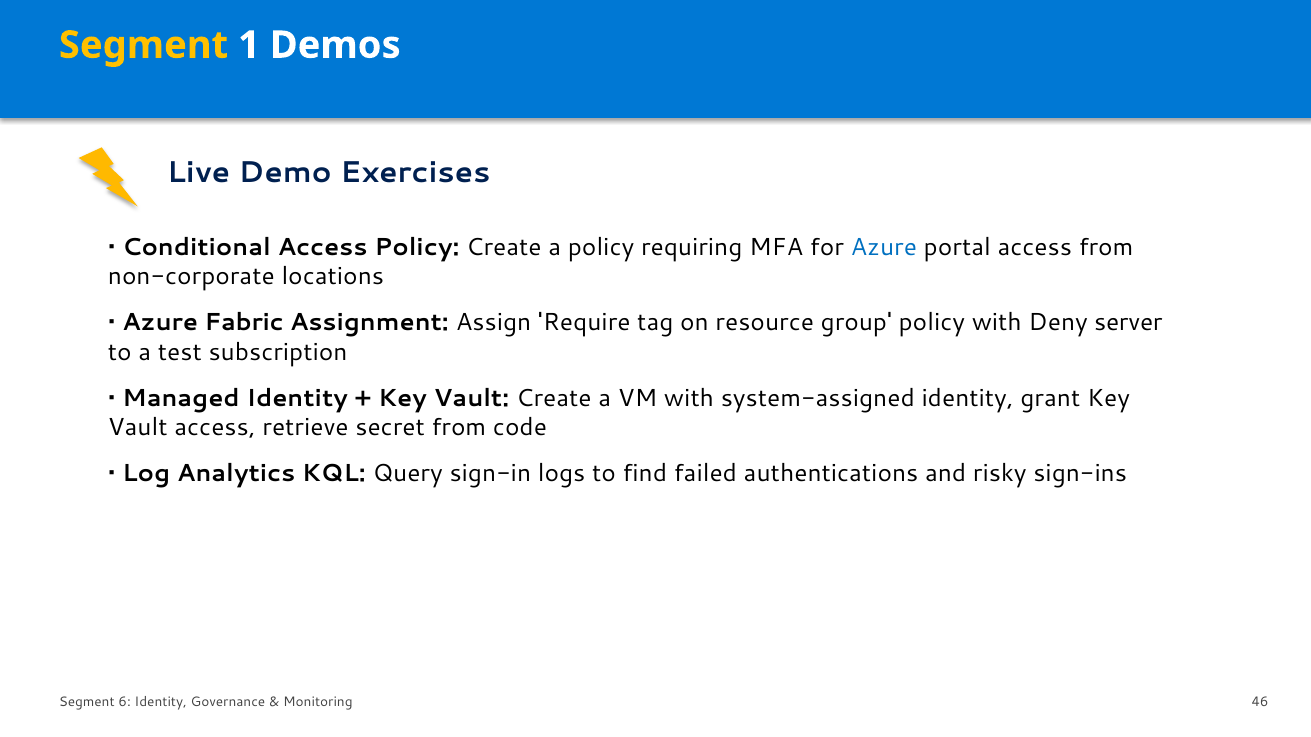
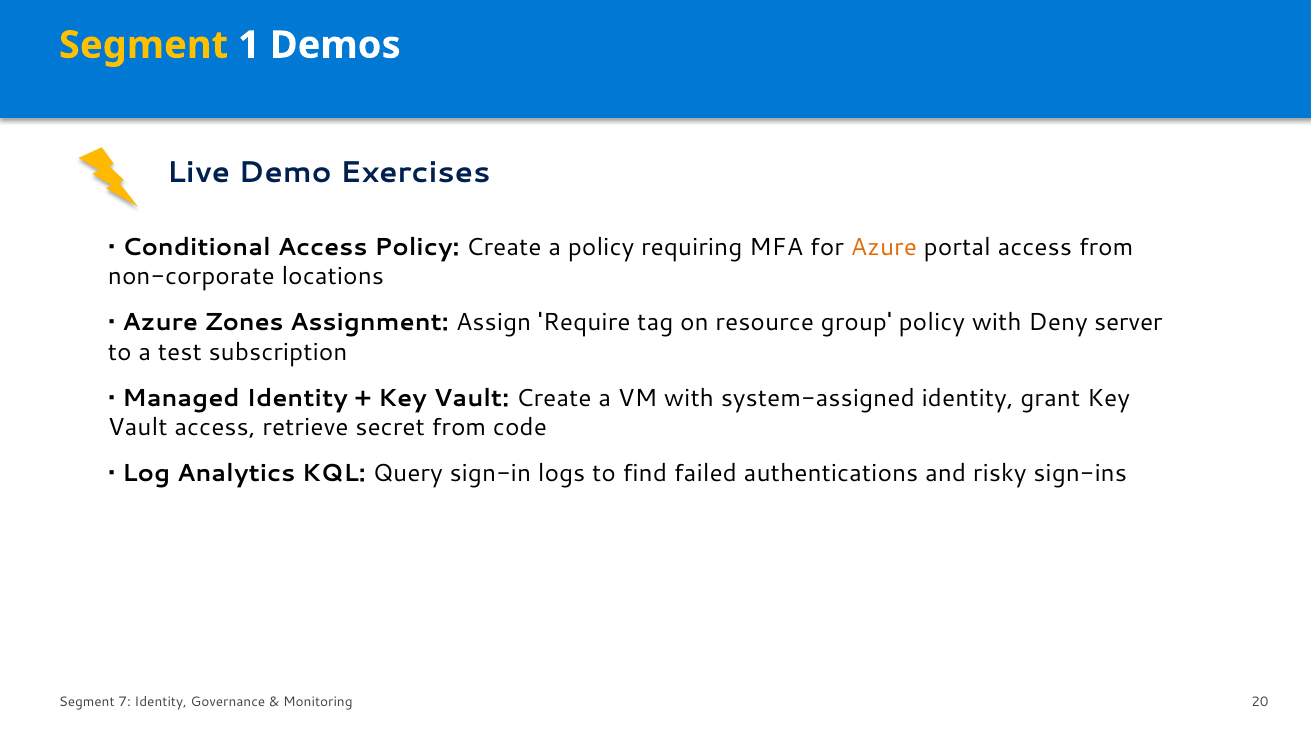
Azure colour: blue -> orange (884, 247)
Fabric: Fabric -> Zones (244, 323)
6: 6 -> 7 (125, 702)
46: 46 -> 20 (1260, 702)
